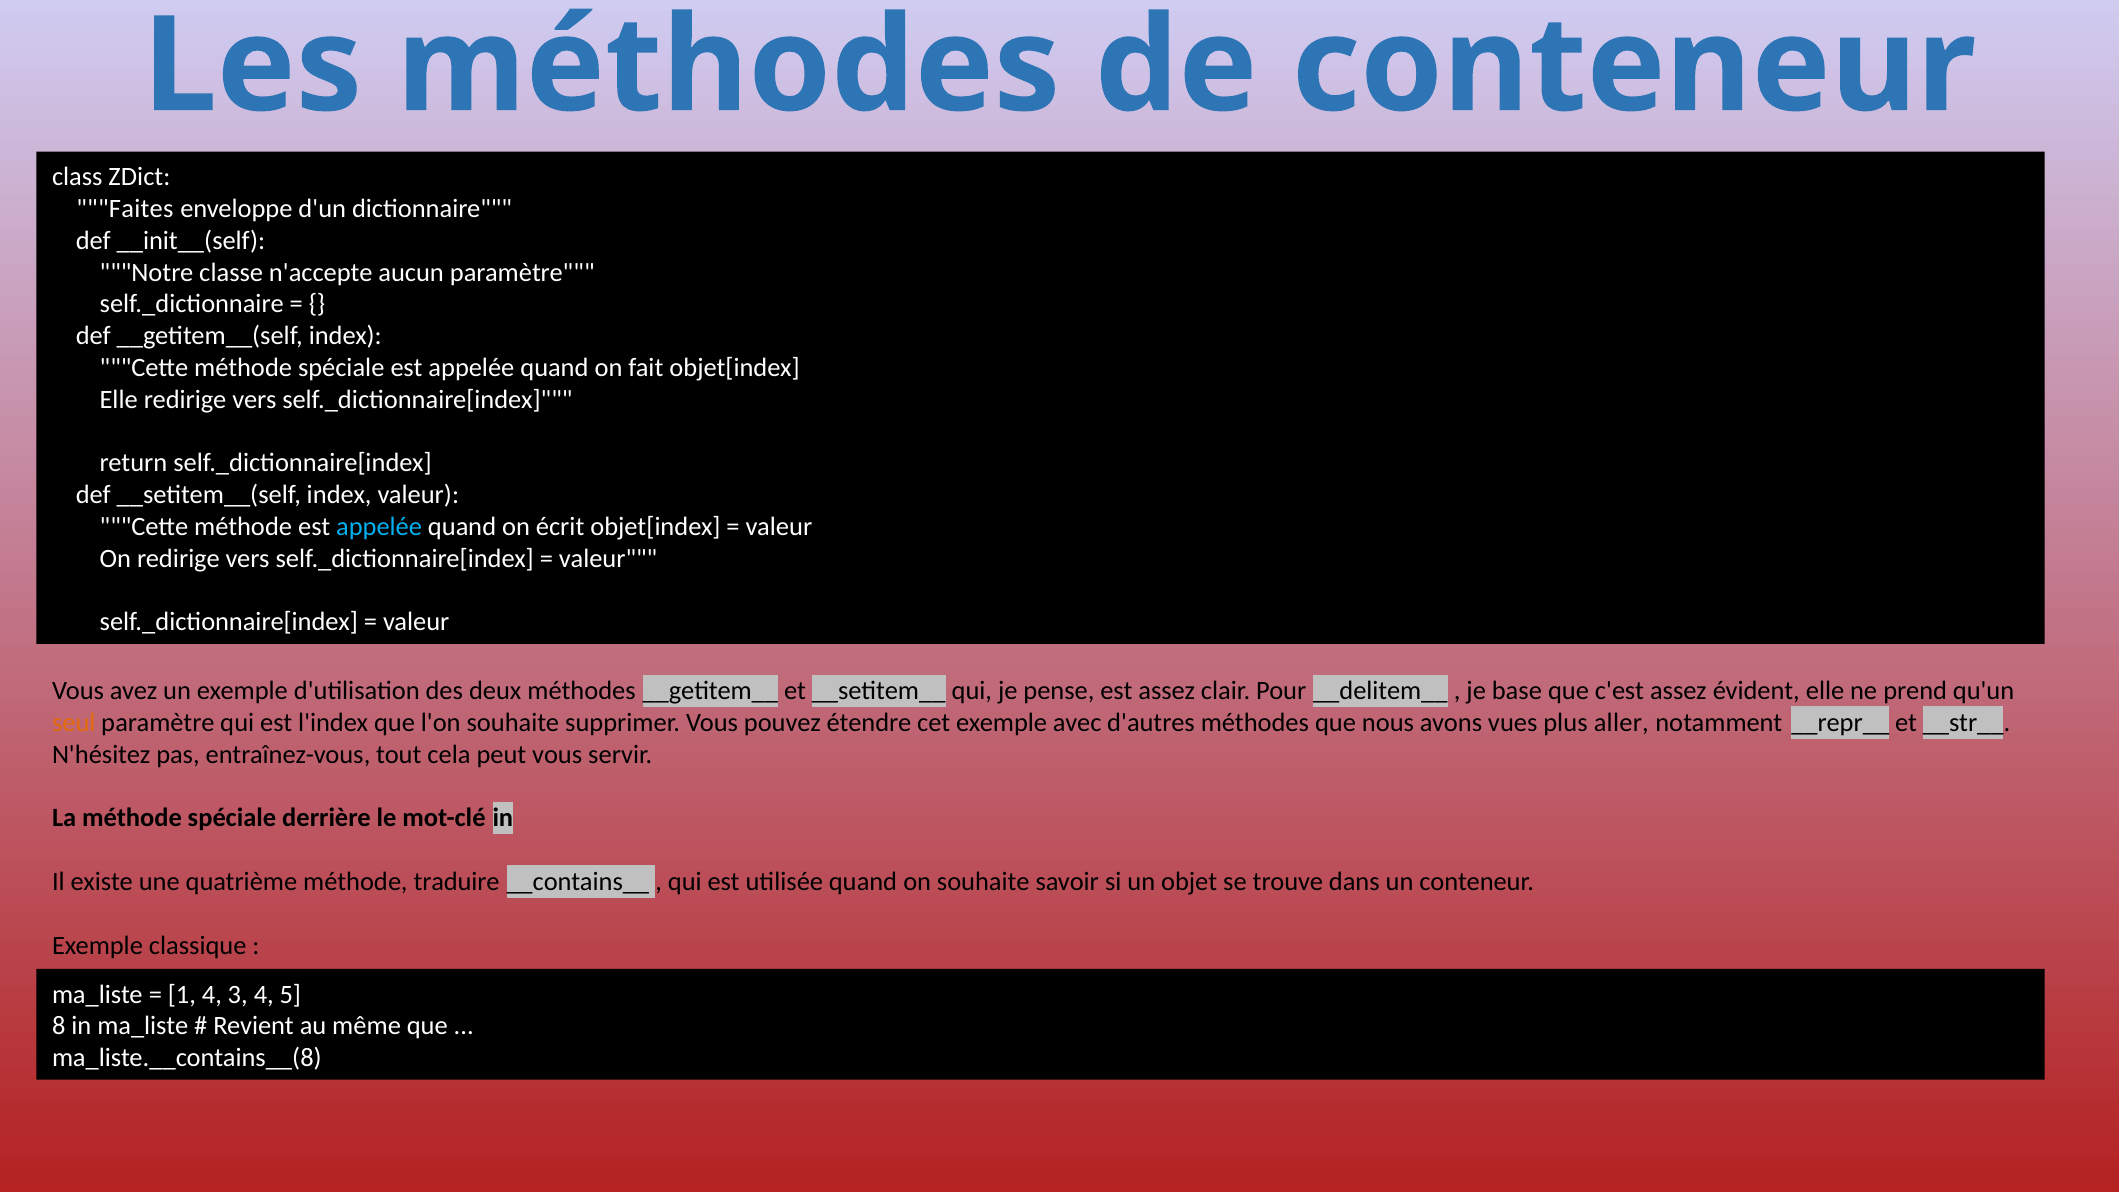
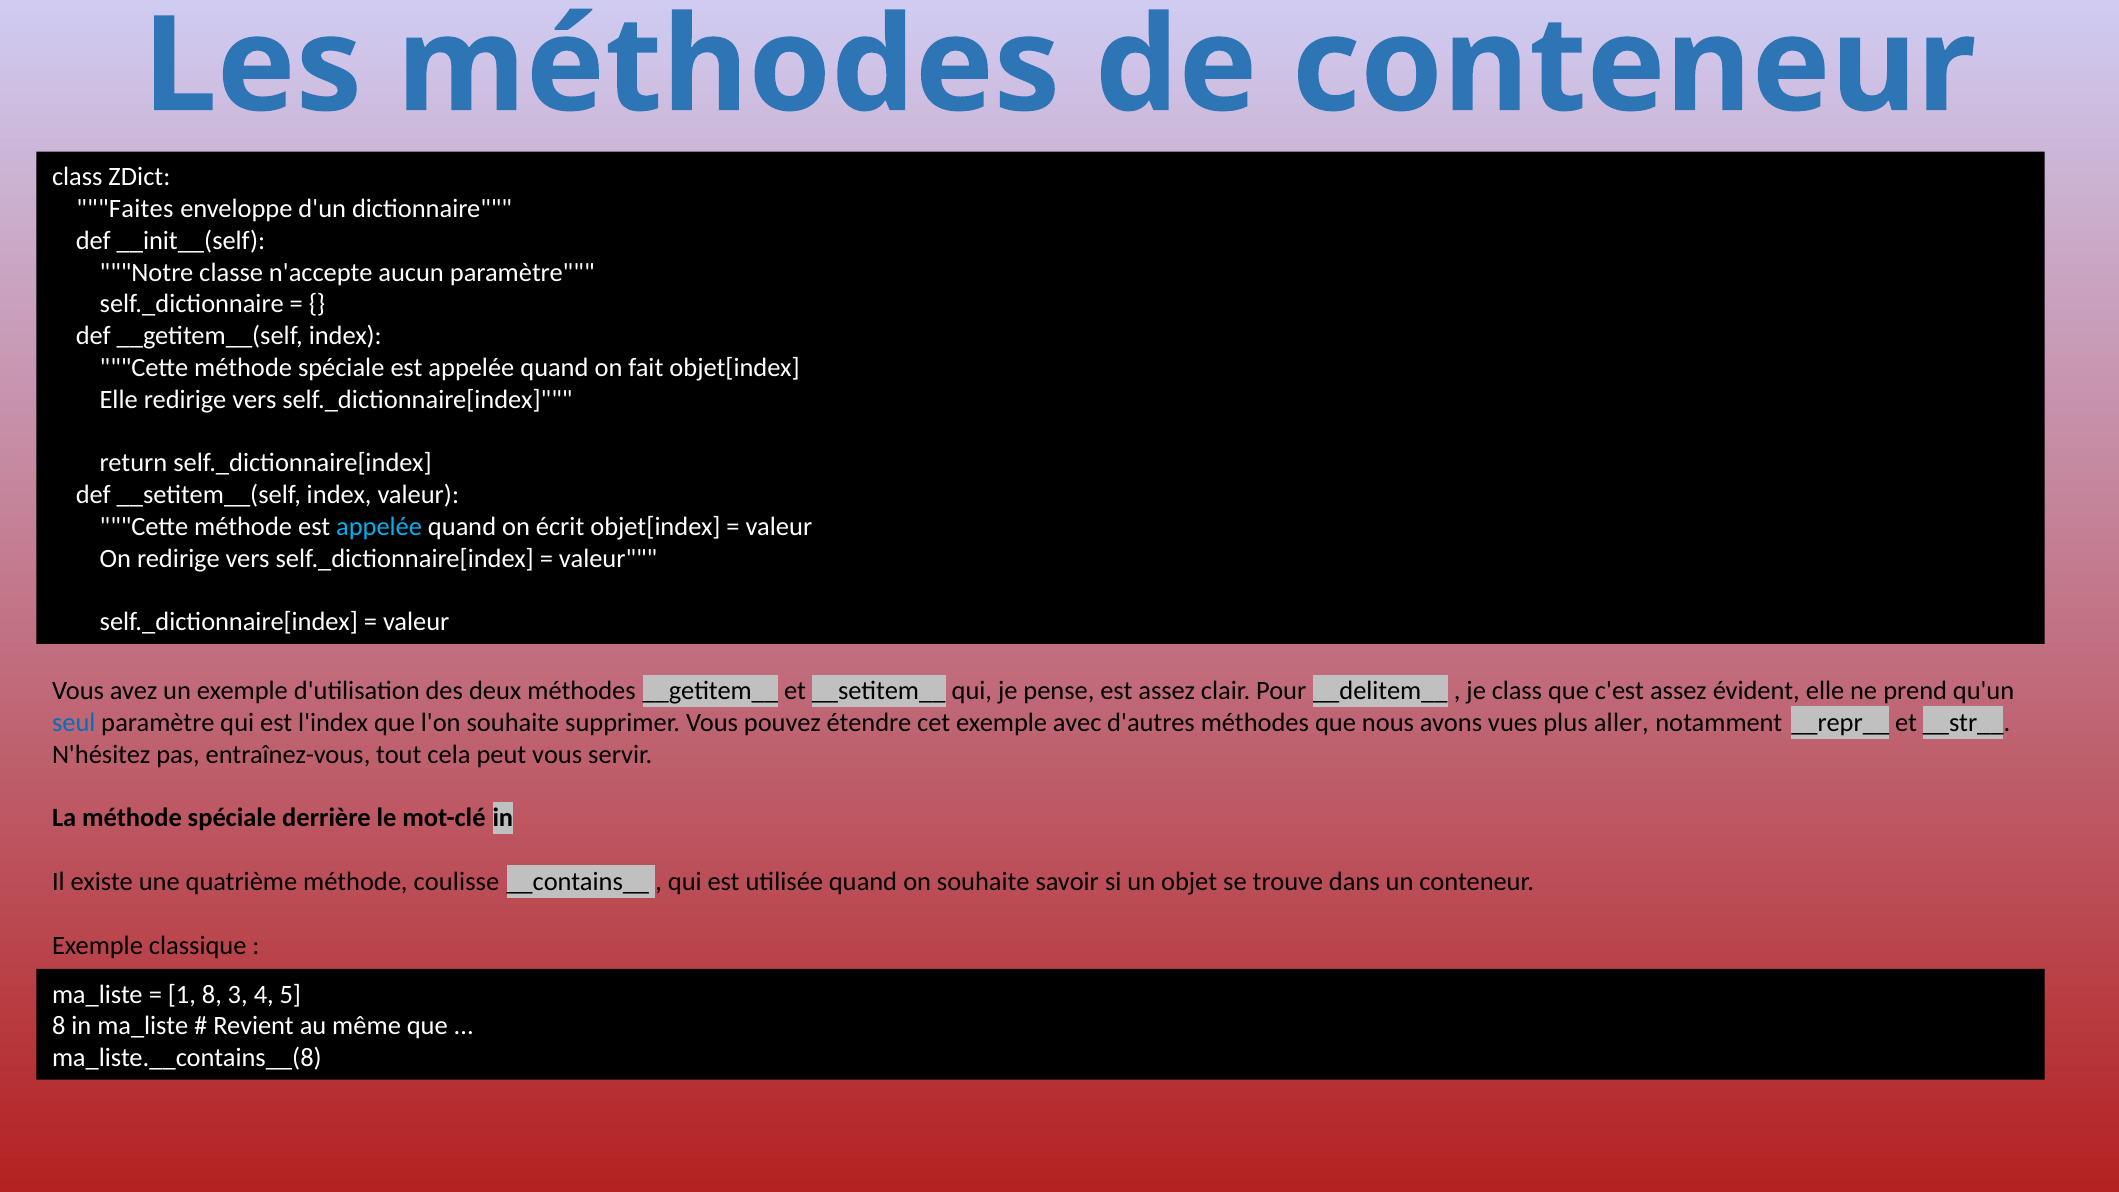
je base: base -> class (1517, 691)
seul colour: orange -> blue (74, 723)
traduire: traduire -> coulisse (456, 882)
1 4: 4 -> 8 (212, 994)
